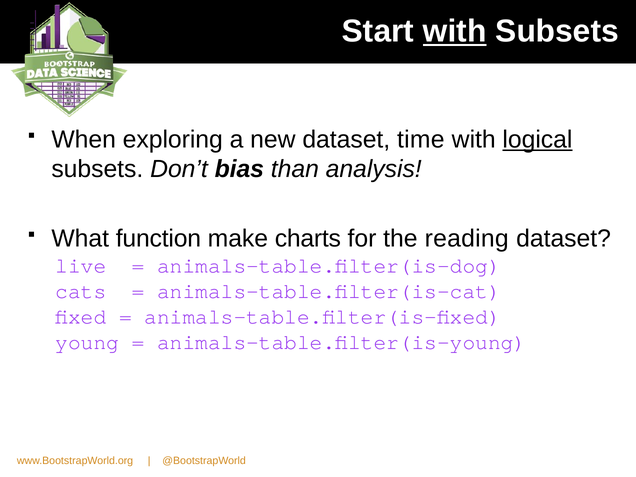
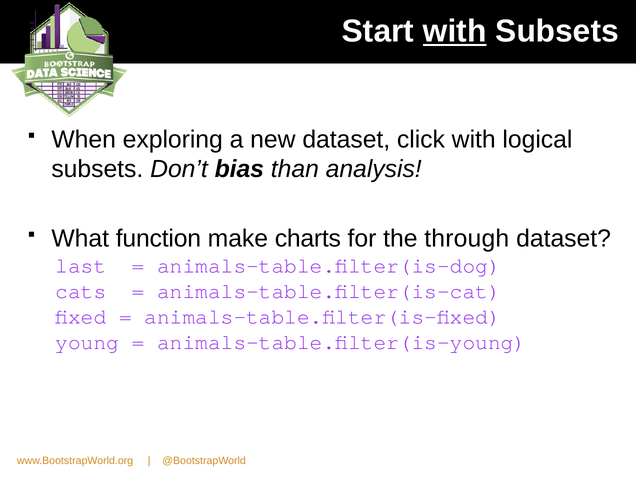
time: time -> click (421, 140)
logical underline: present -> none (537, 140)
reading: reading -> through (467, 239)
live: live -> last (81, 266)
